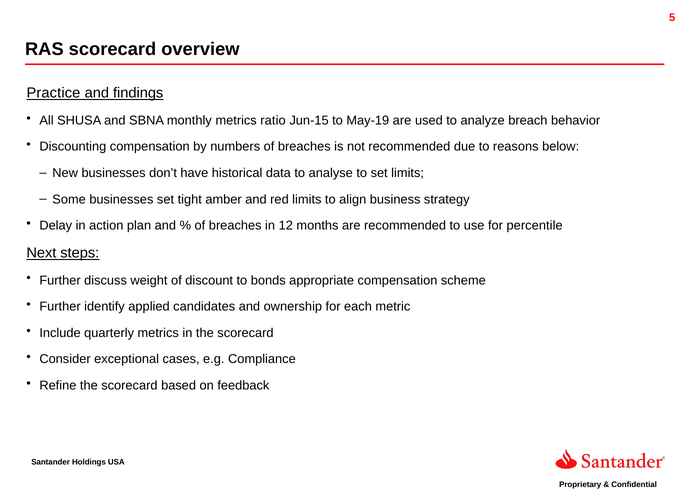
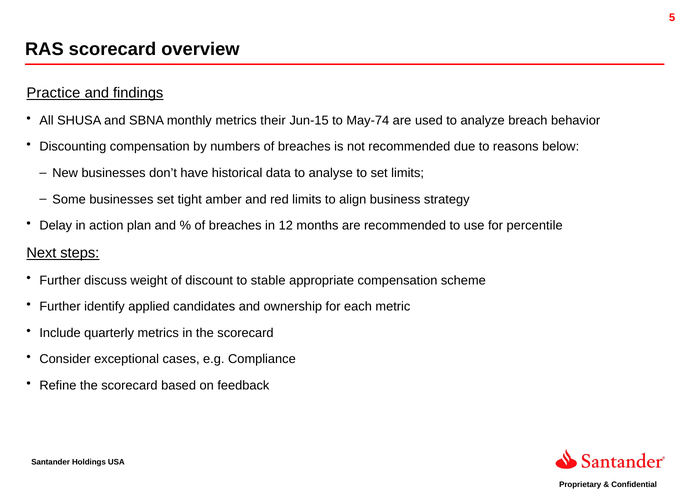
ratio: ratio -> their (273, 121)
May-19: May-19 -> May-74 (368, 121)
bonds: bonds -> stable (268, 281)
